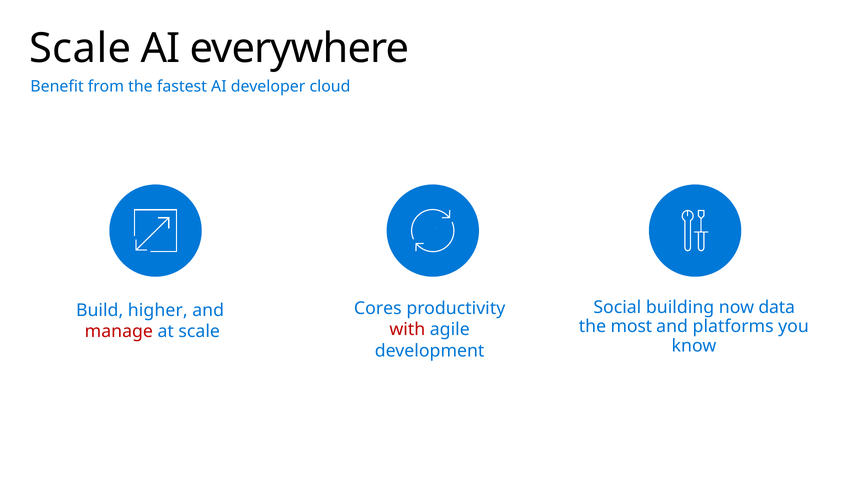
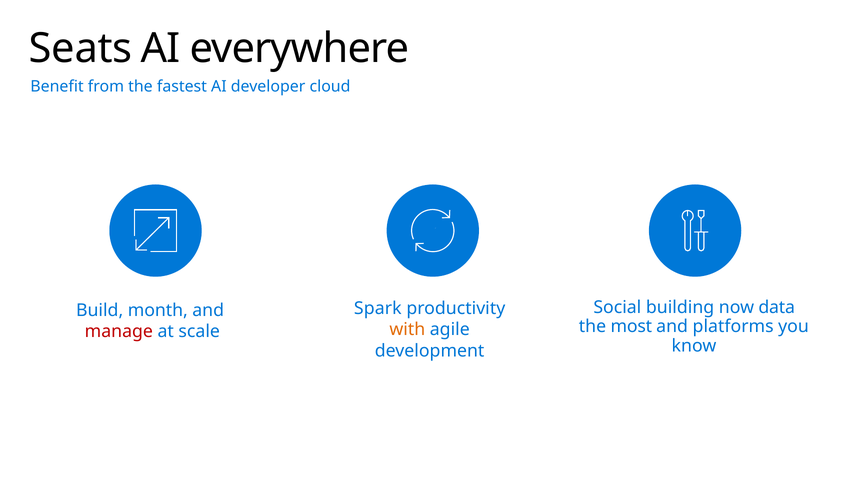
Scale: Scale -> Seats (81, 49)
Cores: Cores -> Spark (378, 309)
higher: higher -> month (158, 311)
with colour: red -> orange (407, 330)
